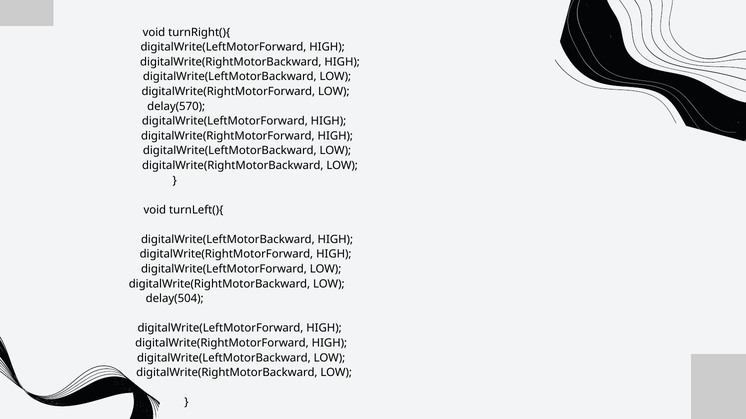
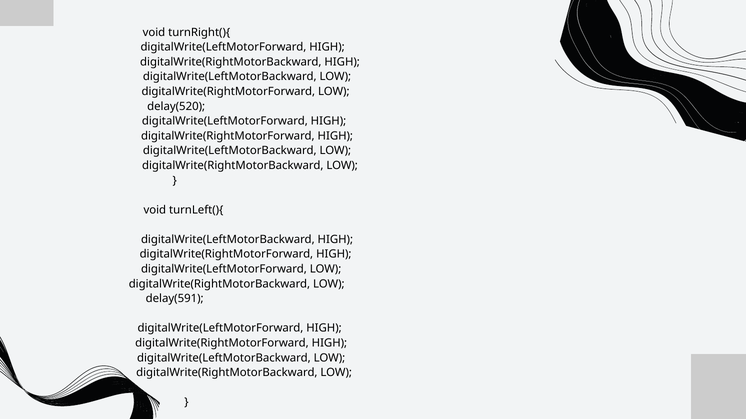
delay(570: delay(570 -> delay(520 (176, 106)
delay(504: delay(504 -> delay(591 (175, 299)
